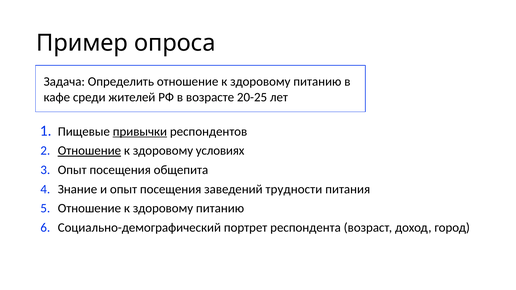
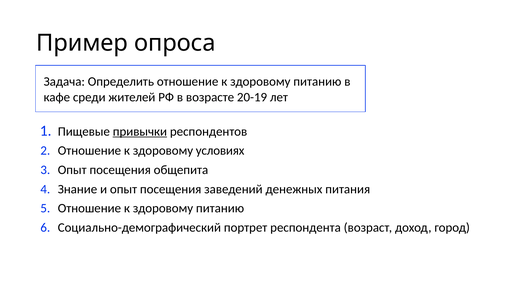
20-25: 20-25 -> 20-19 (252, 97)
Отношение underline: present -> none (89, 151)
трудности: трудности -> денежных (294, 189)
